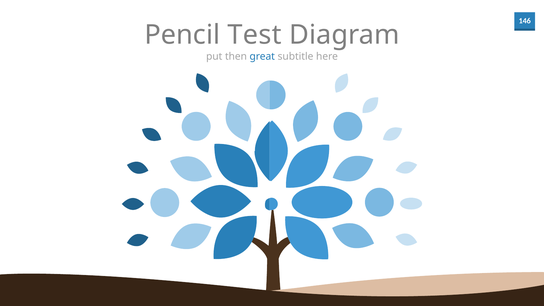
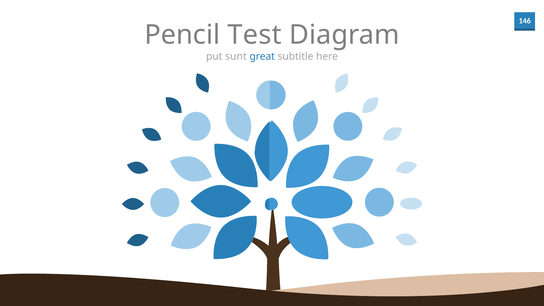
then: then -> sunt (236, 56)
